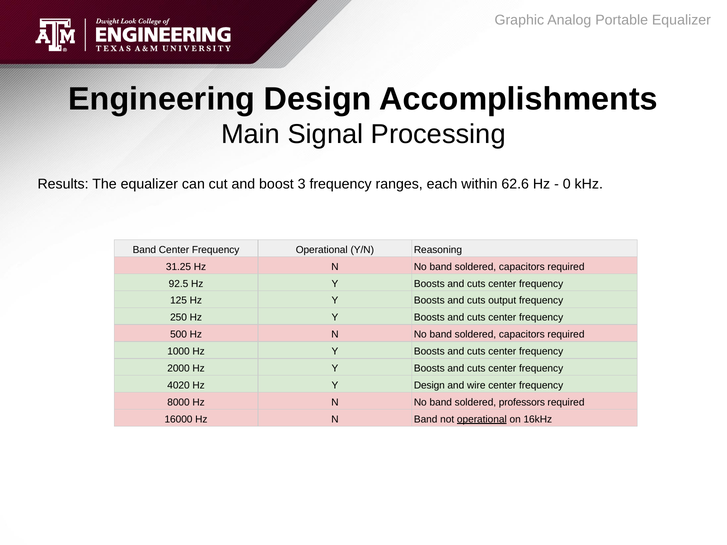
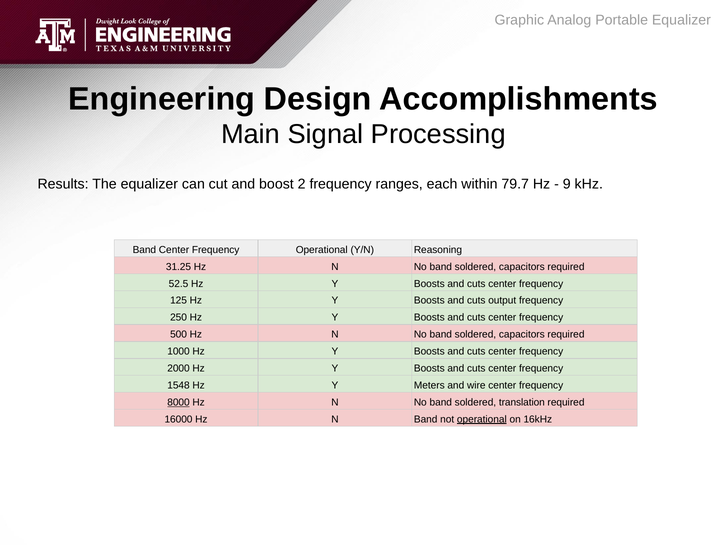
3: 3 -> 2 (302, 184)
62.6: 62.6 -> 79.7 (515, 184)
0: 0 -> 9 (567, 184)
92.5: 92.5 -> 52.5 (178, 284)
4020: 4020 -> 1548 (179, 385)
Y Design: Design -> Meters (429, 385)
8000 underline: none -> present (179, 402)
professors: professors -> translation (522, 402)
